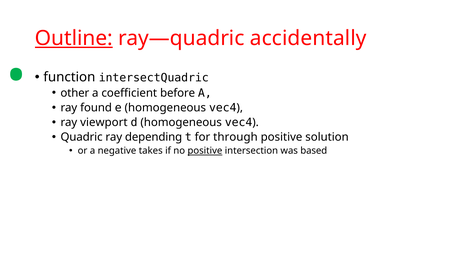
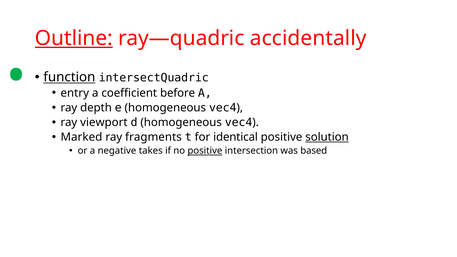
function underline: none -> present (69, 77)
other: other -> entry (75, 93)
found: found -> depth (96, 108)
Quadric: Quadric -> Marked (81, 137)
depending: depending -> fragments (153, 137)
through: through -> identical (236, 137)
solution underline: none -> present (327, 137)
